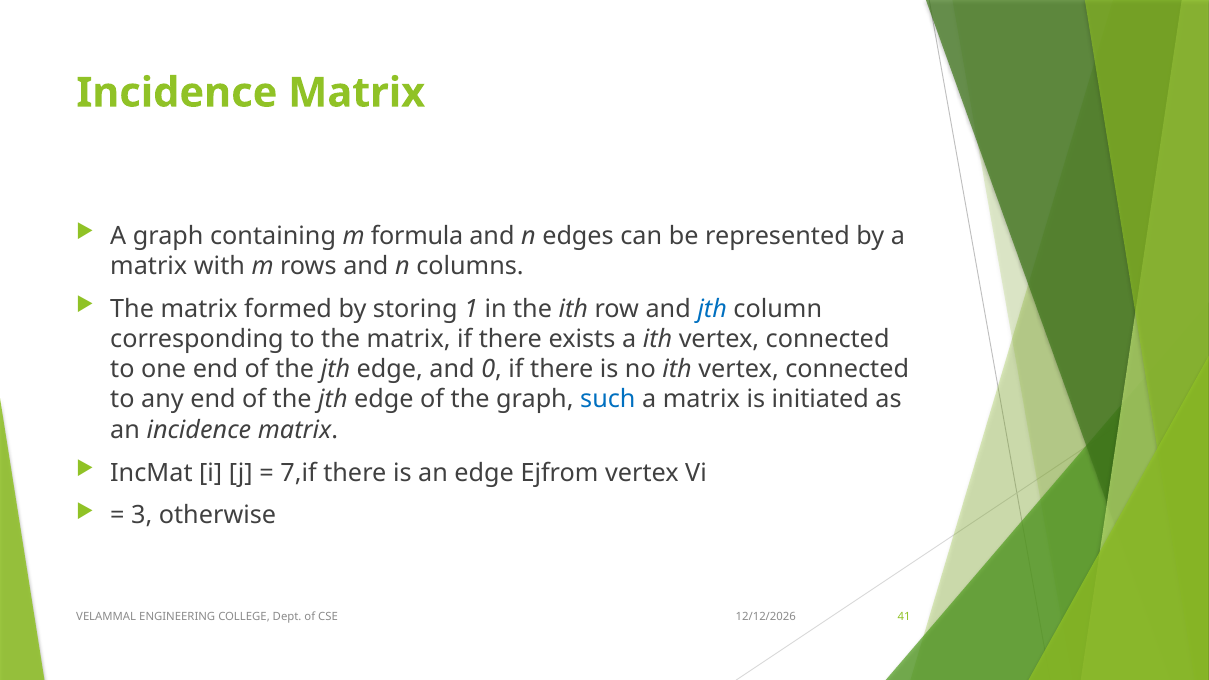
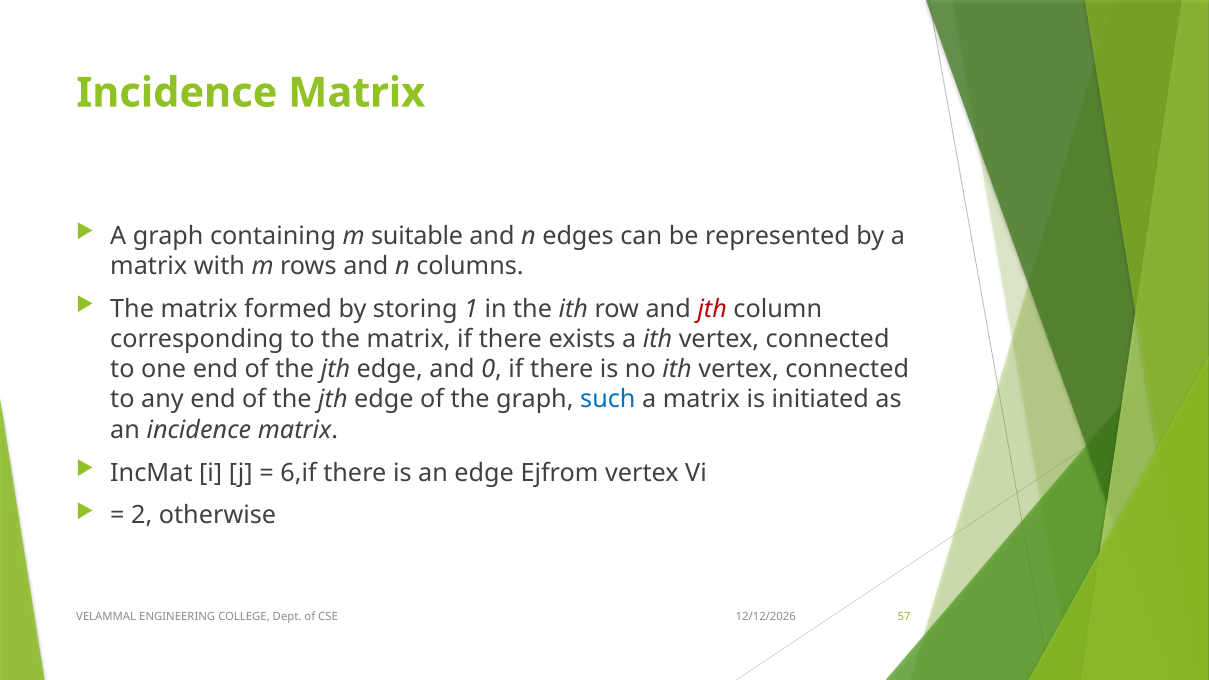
formula: formula -> suitable (417, 236)
jth colour: blue -> red (712, 309)
7,if: 7,if -> 6,if (299, 473)
3: 3 -> 2 (142, 516)
41: 41 -> 57 (904, 617)
